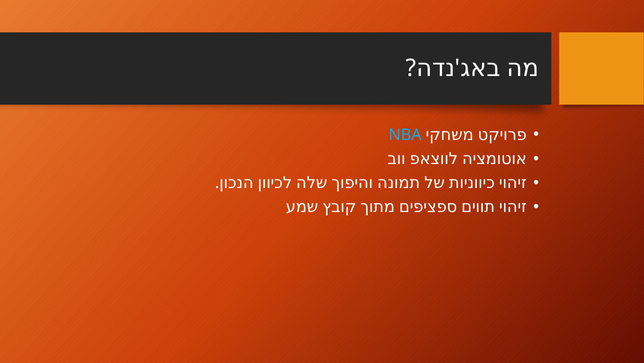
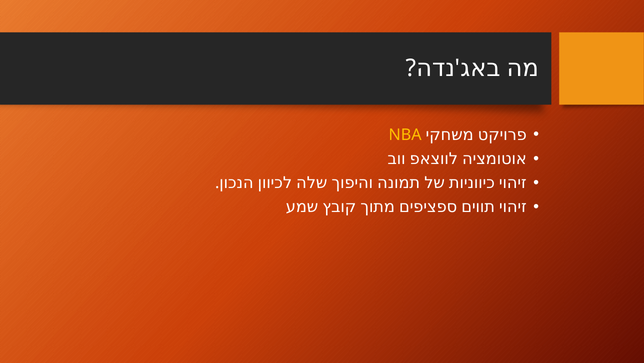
NBA colour: light blue -> yellow (405, 134)
